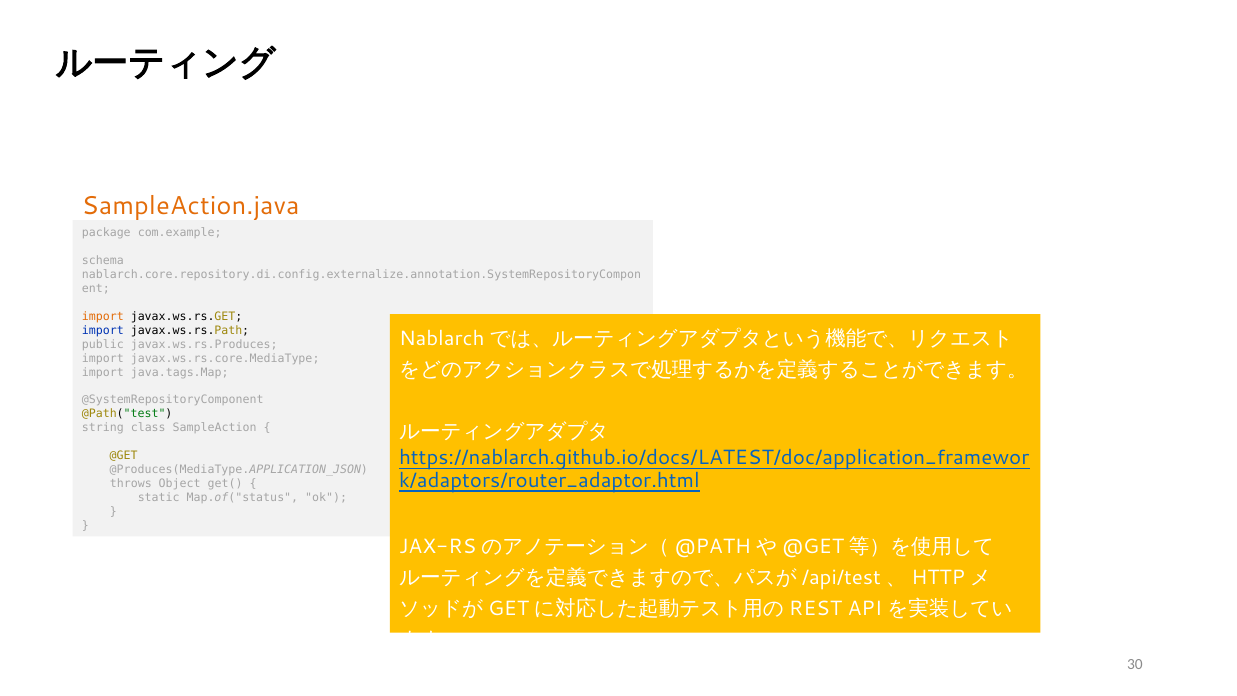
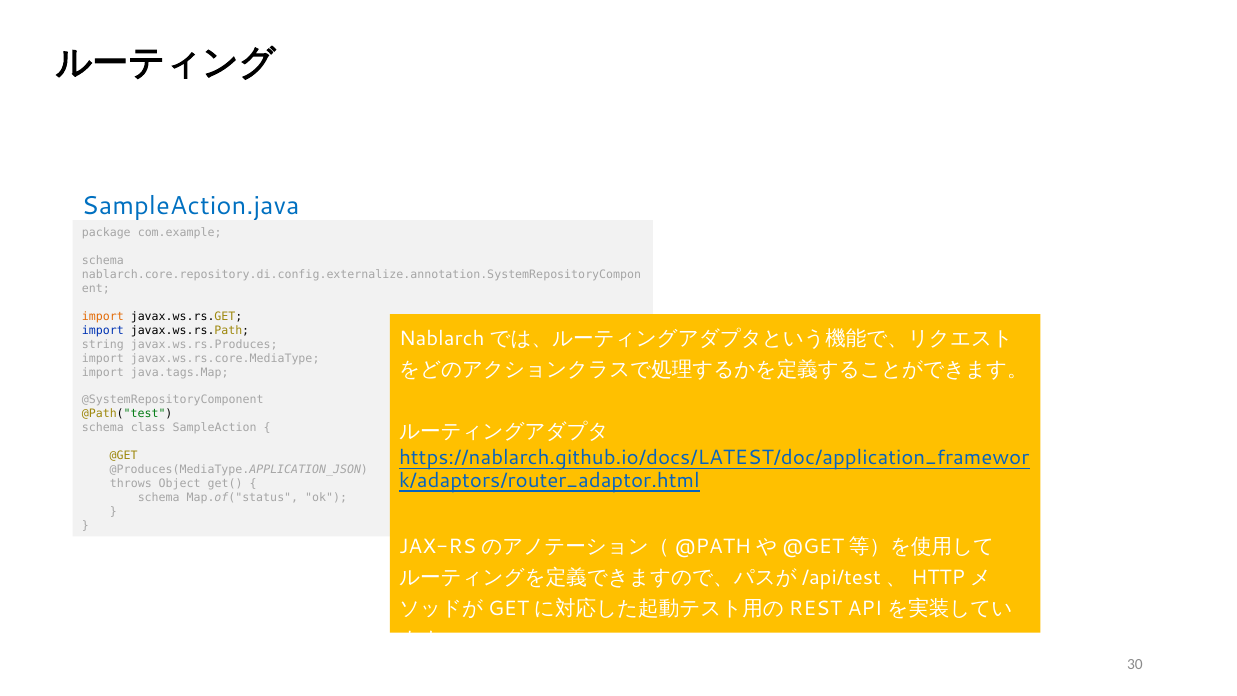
SampleAction.java colour: orange -> blue (191, 206)
public: public -> string (103, 344)
string: string -> schema (103, 428)
static: static -> schema (159, 498)
